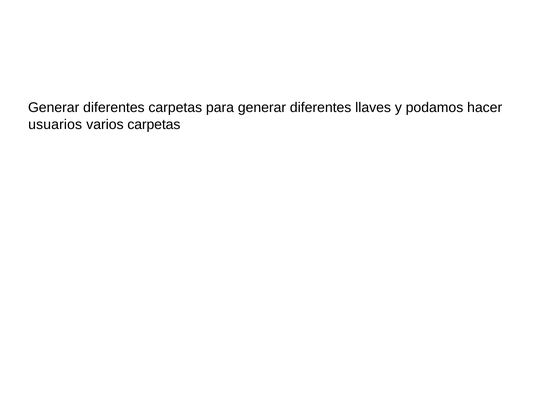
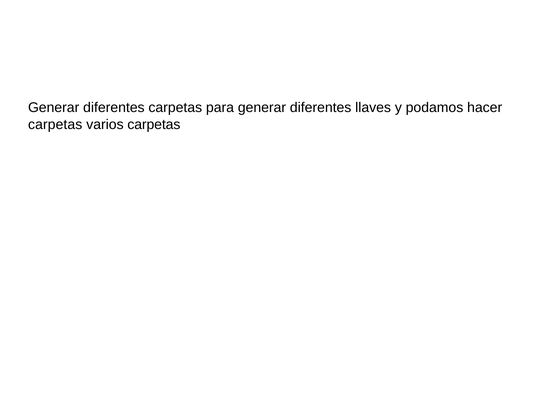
usuarios: usuarios -> carpetas (55, 124)
